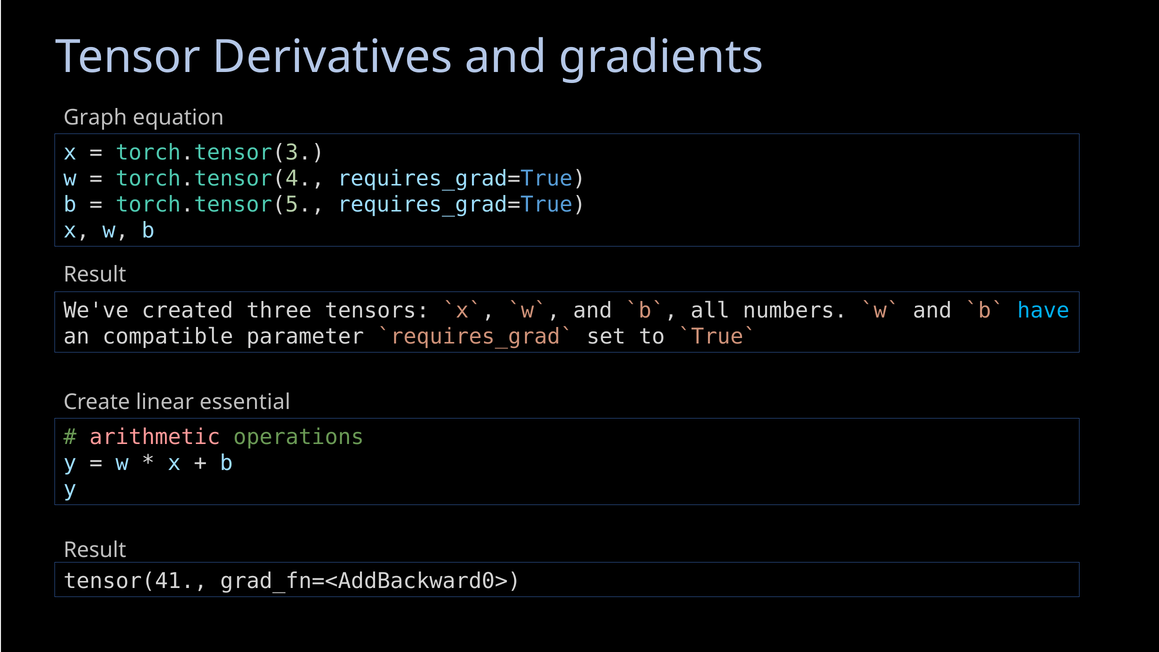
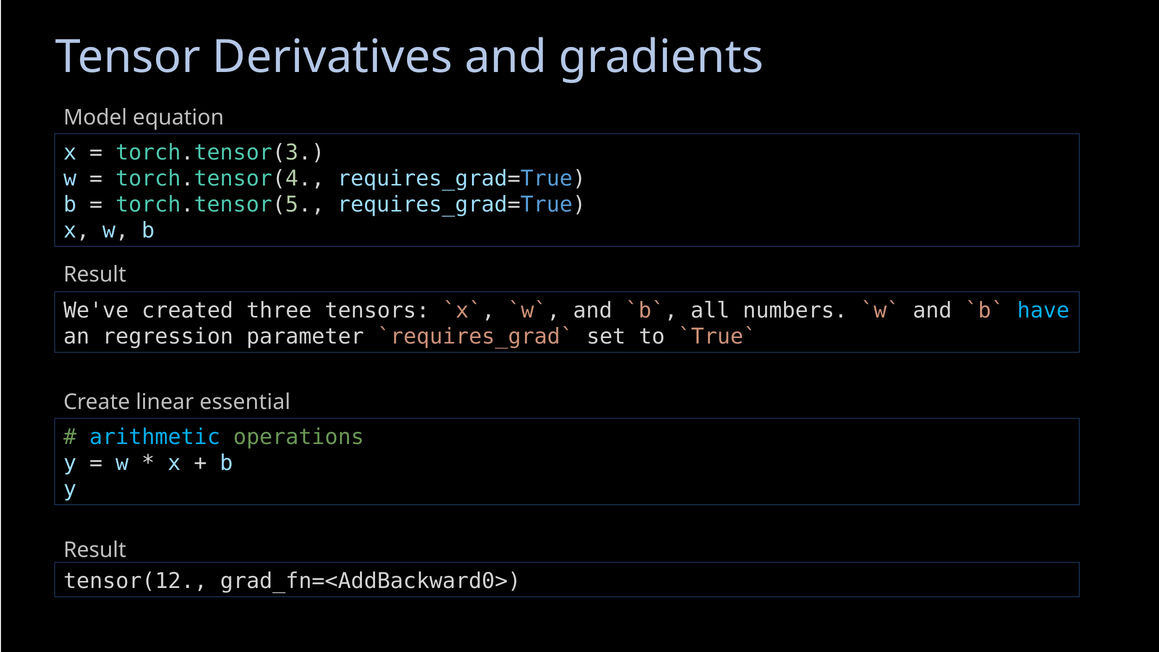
Graph: Graph -> Model (95, 118)
compatible: compatible -> regression (168, 337)
arithmetic colour: pink -> light blue (155, 437)
tensor(41: tensor(41 -> tensor(12 (135, 581)
